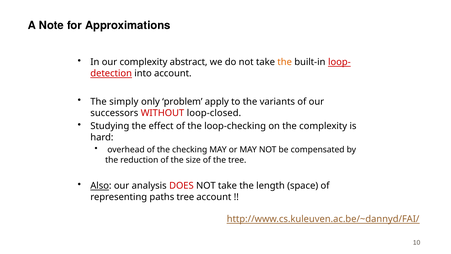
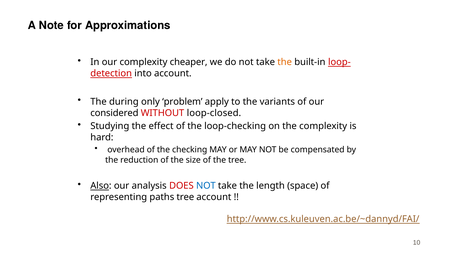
abstract: abstract -> cheaper (189, 62)
simply: simply -> during (124, 102)
successors: successors -> considered (114, 113)
NOT colour: black -> blue (206, 186)
